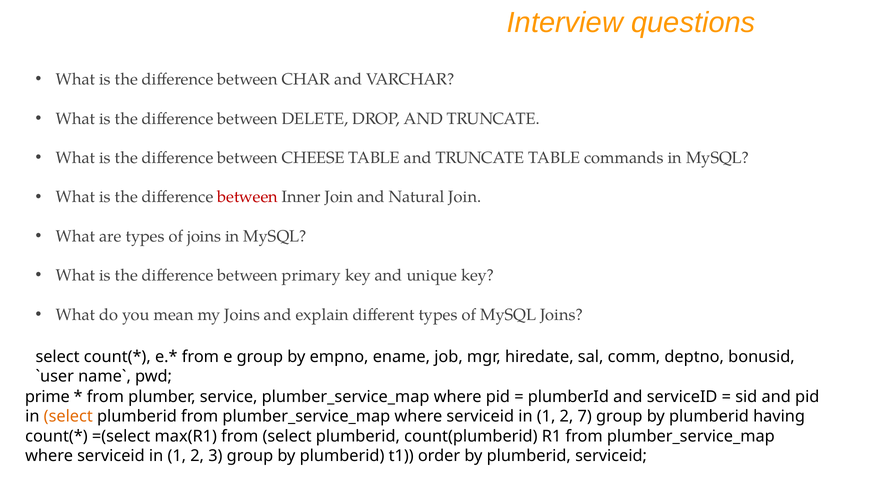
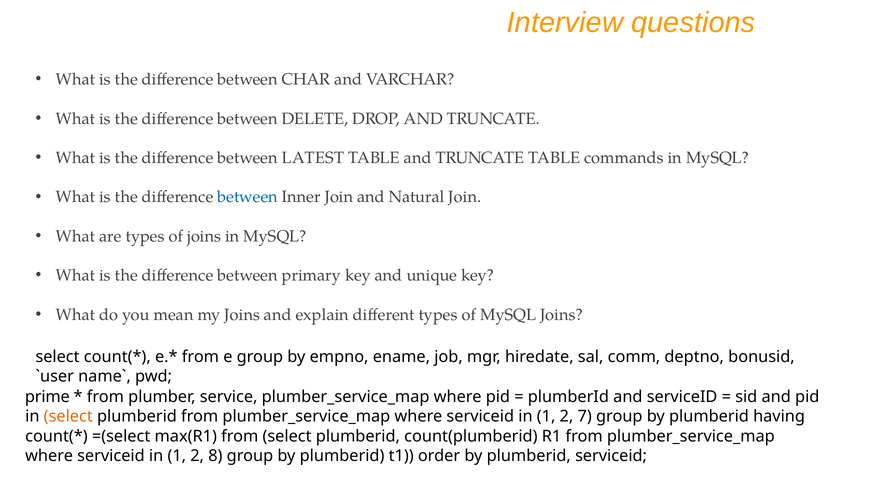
CHEESE: CHEESE -> LATEST (313, 158)
between colour: red -> blue (248, 197)
3: 3 -> 8 (215, 456)
